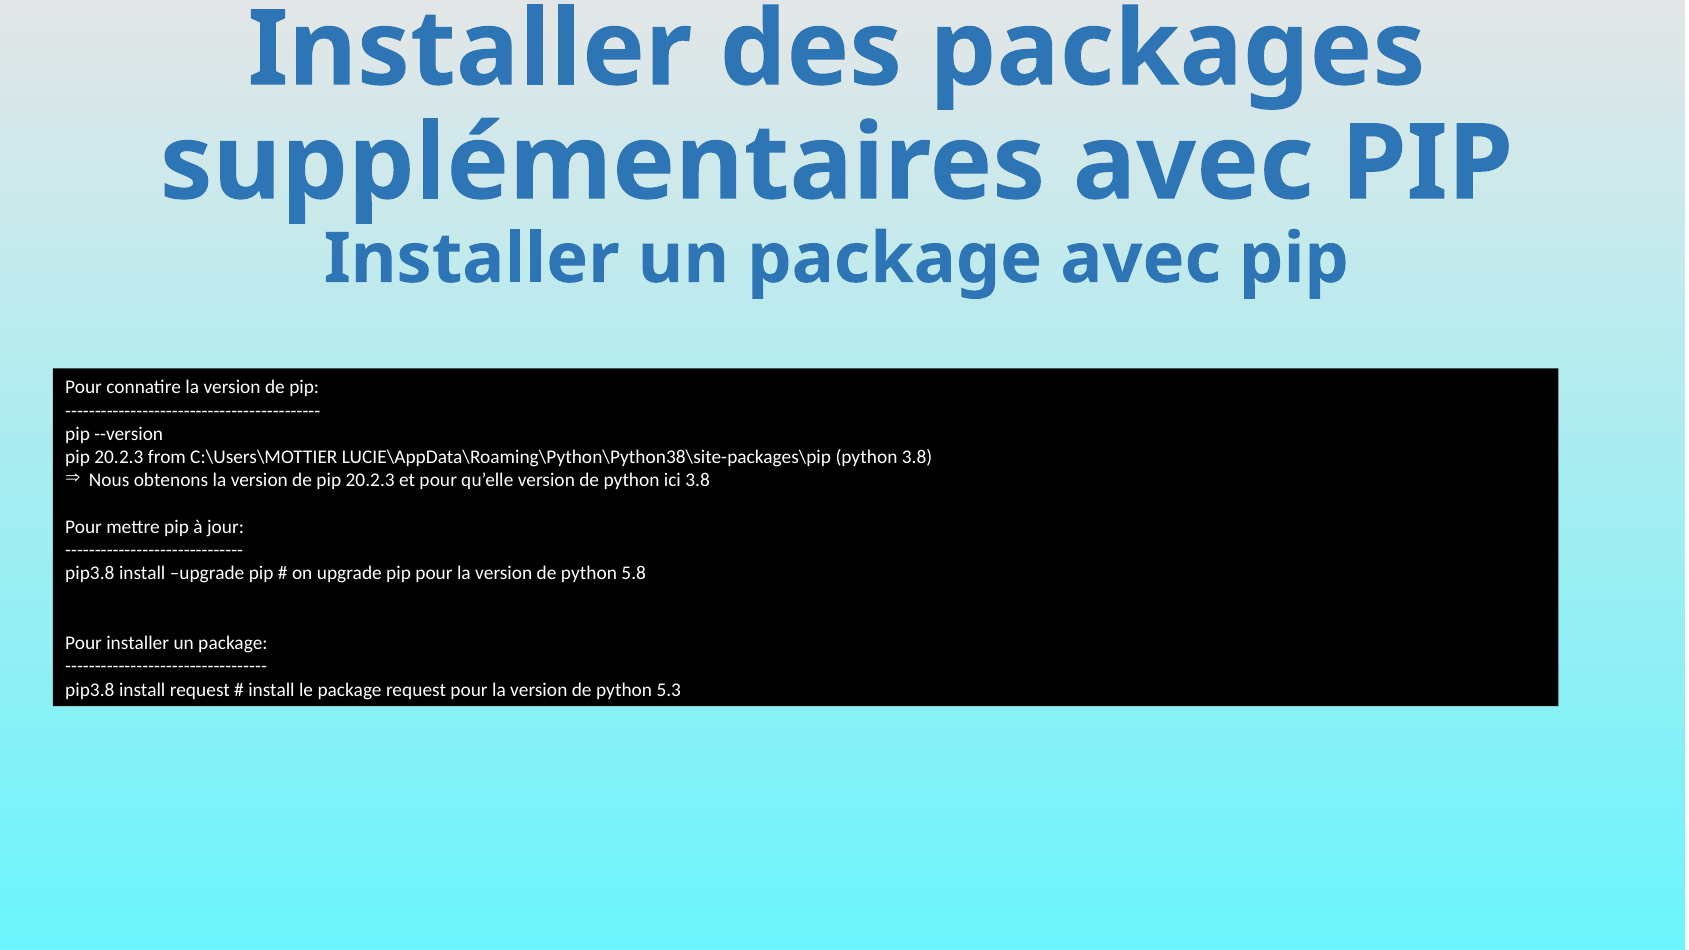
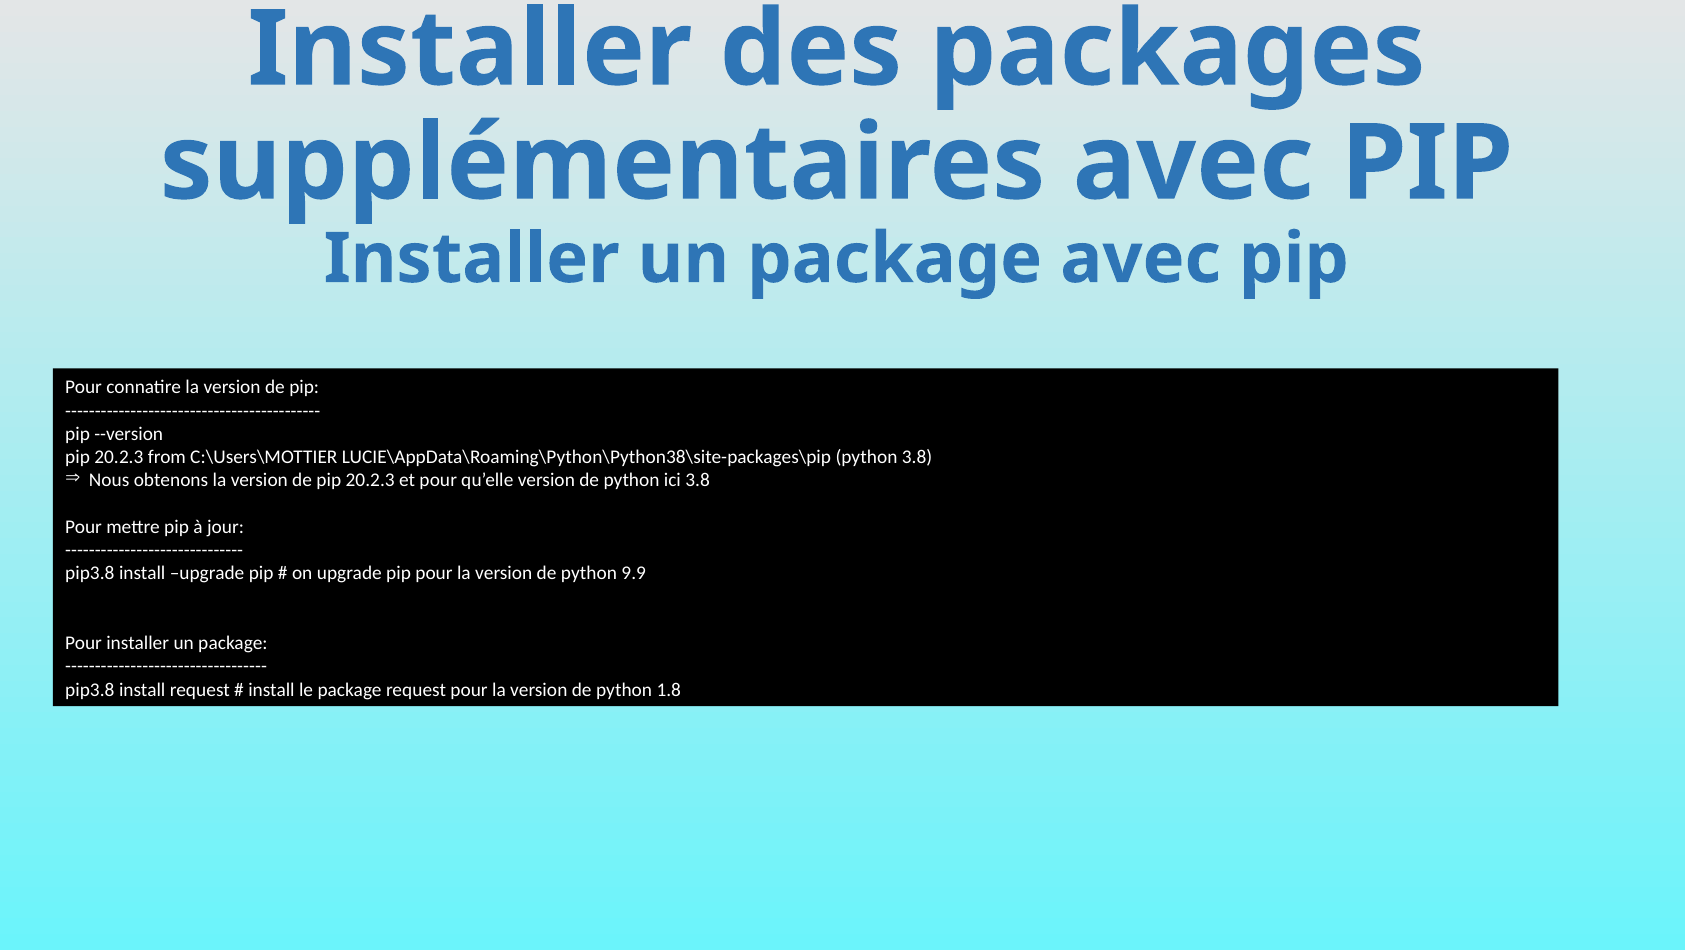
5.8: 5.8 -> 9.9 (634, 574)
5.3: 5.3 -> 1.8 (669, 690)
